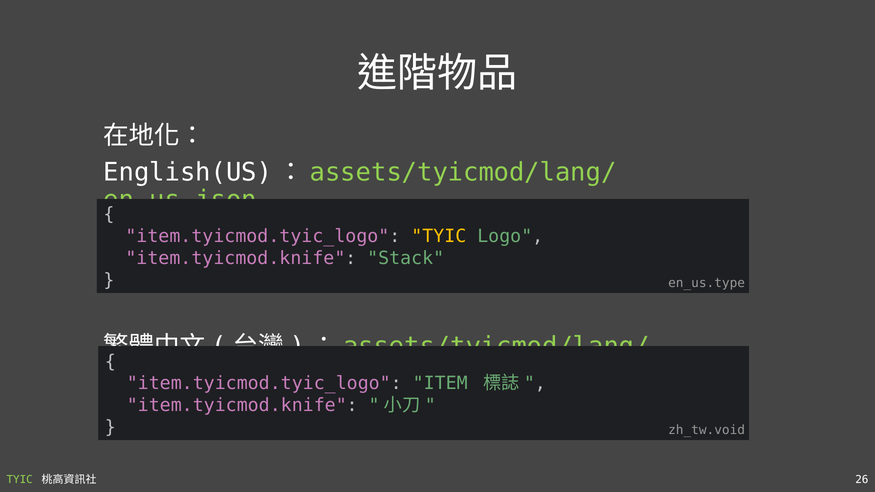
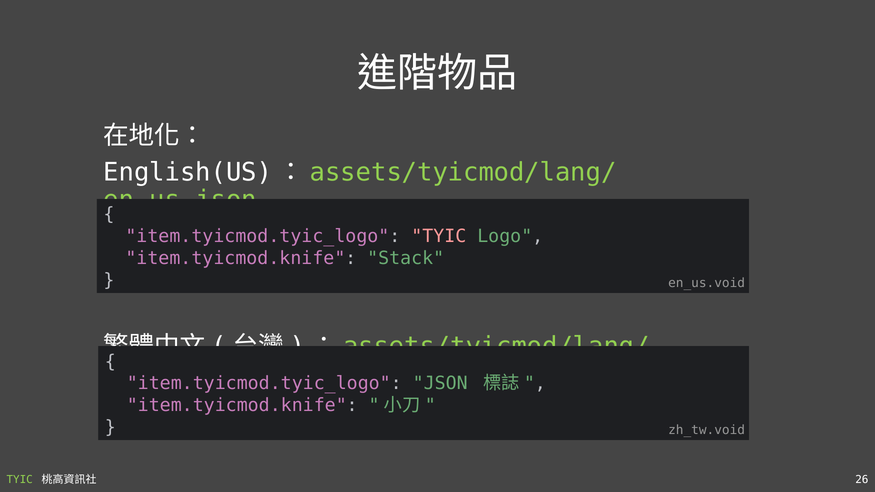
TYIC colour: yellow -> pink (439, 236)
en_us.type: en_us.type -> en_us.void (707, 283)
ITEM: ITEM -> JSON (440, 384)
